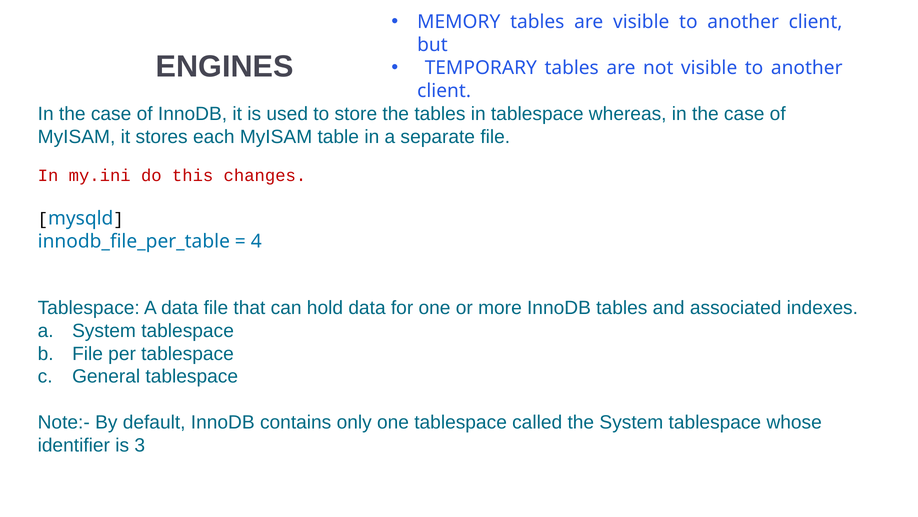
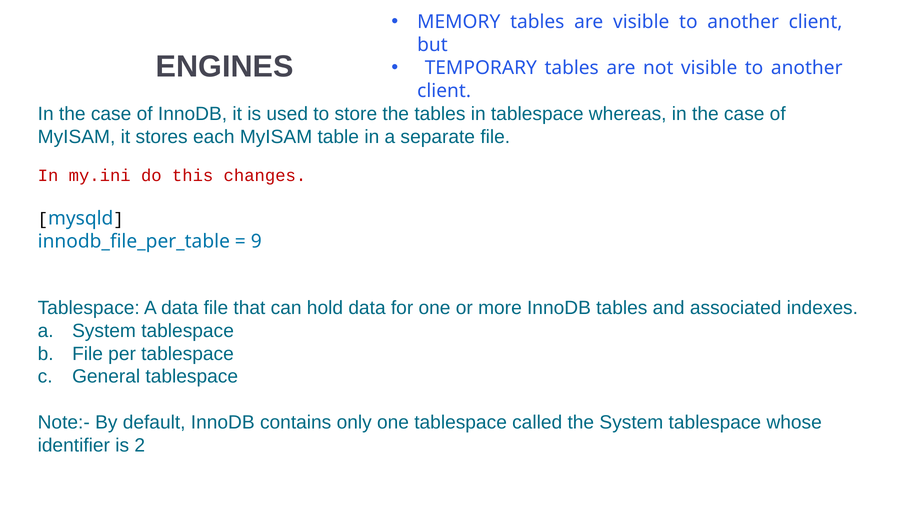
4: 4 -> 9 (256, 241)
3: 3 -> 2 (140, 445)
